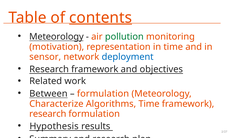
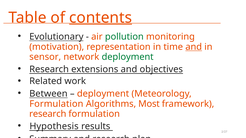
Meteorology: Meteorology -> Evolutionary (56, 37)
and underline: none -> present (194, 47)
deployment colour: blue -> green (128, 57)
Research framework: framework -> extensions (95, 70)
formulation: formulation -> deployment (103, 94)
Characterize: Characterize -> Formulation (56, 104)
Algorithms Time: Time -> Most (149, 104)
